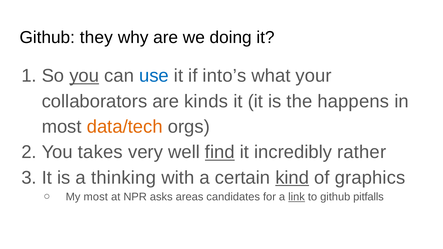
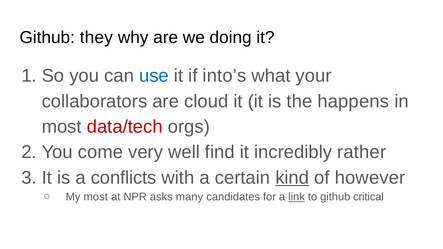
you underline: present -> none (84, 76)
kinds: kinds -> cloud (206, 101)
data/tech colour: orange -> red (125, 127)
takes: takes -> come (100, 152)
find underline: present -> none (220, 152)
thinking: thinking -> conflicts (124, 178)
graphics: graphics -> however (370, 178)
areas: areas -> many (189, 197)
pitfalls: pitfalls -> critical (368, 197)
